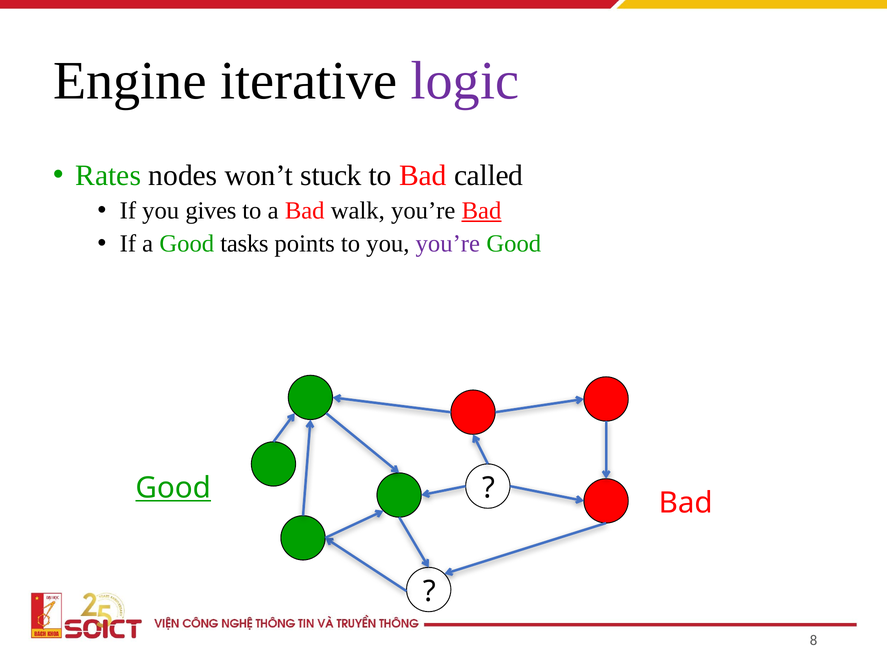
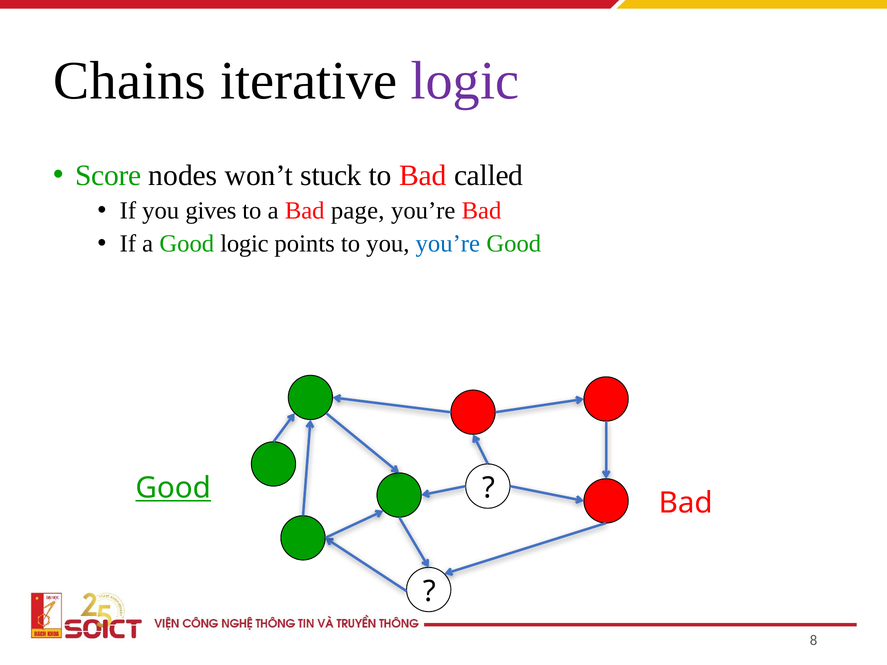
Engine: Engine -> Chains (130, 81)
Rates: Rates -> Score (108, 175)
walk: walk -> page (358, 211)
Bad underline: present -> none (482, 211)
Good tasks: tasks -> logic (244, 244)
you’re colour: purple -> blue (448, 244)
